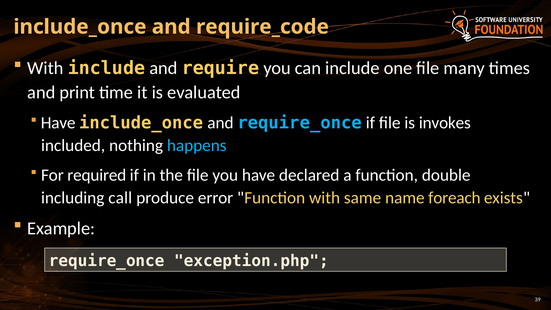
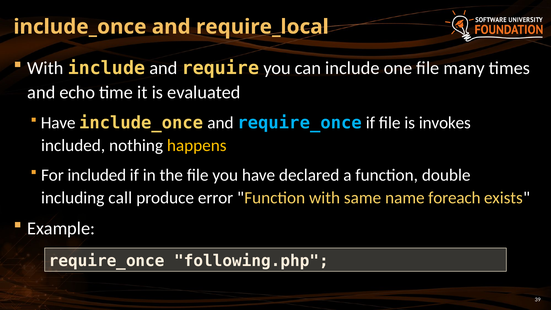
require_code: require_code -> require_local (262, 27)
print: print -> echo (77, 92)
happens colour: light blue -> yellow (197, 145)
For required: required -> included (97, 175)
exception.php: exception.php -> following.php (252, 261)
